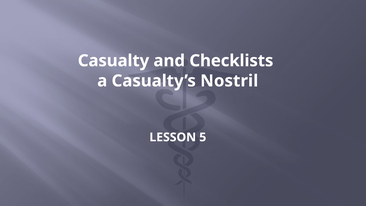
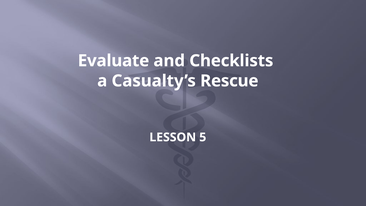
Casualty: Casualty -> Evaluate (114, 61)
Nostril: Nostril -> Rescue (229, 81)
